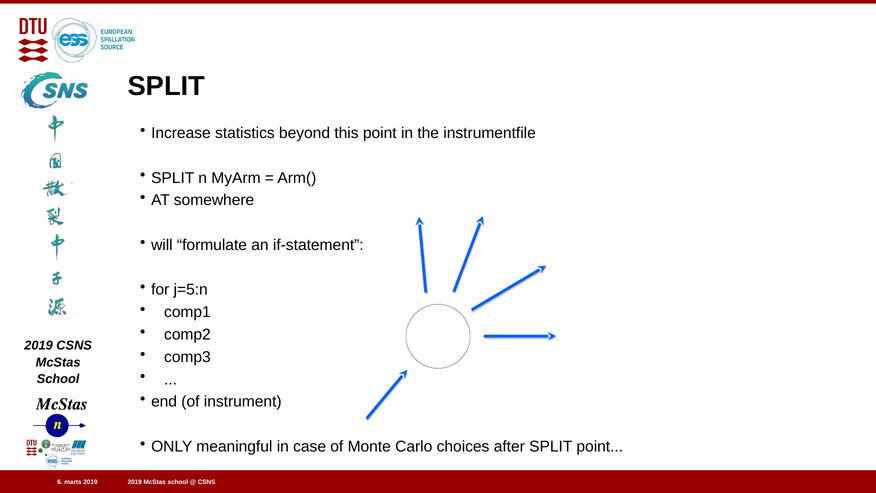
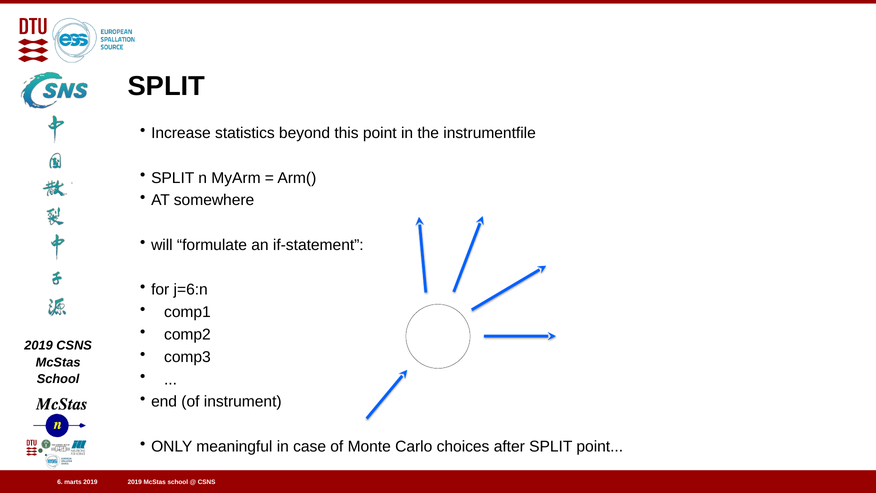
j=5:n: j=5:n -> j=6:n (191, 290)
